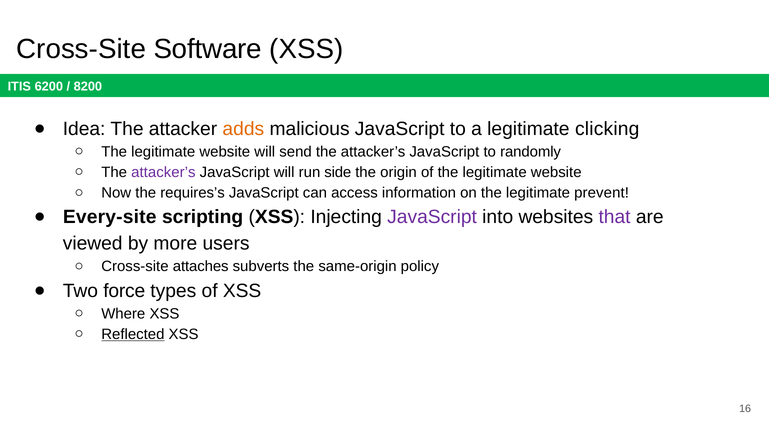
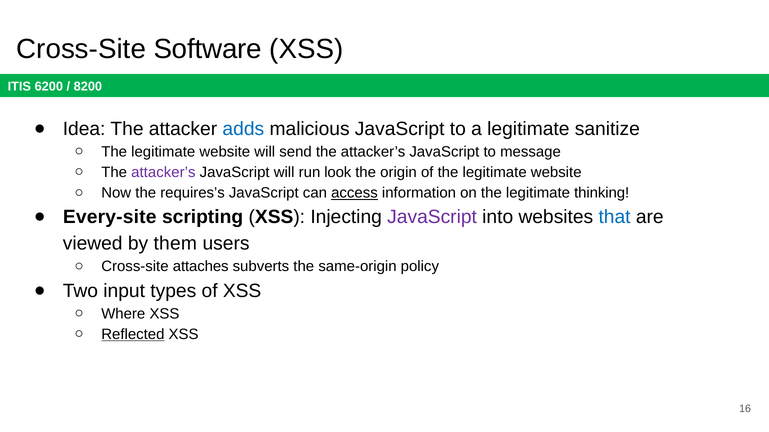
adds colour: orange -> blue (243, 129)
clicking: clicking -> sanitize (607, 129)
randomly: randomly -> message (531, 152)
side: side -> look (338, 172)
access underline: none -> present (354, 193)
prevent: prevent -> thinking (602, 193)
that colour: purple -> blue (615, 217)
more: more -> them (175, 244)
force: force -> input (124, 291)
